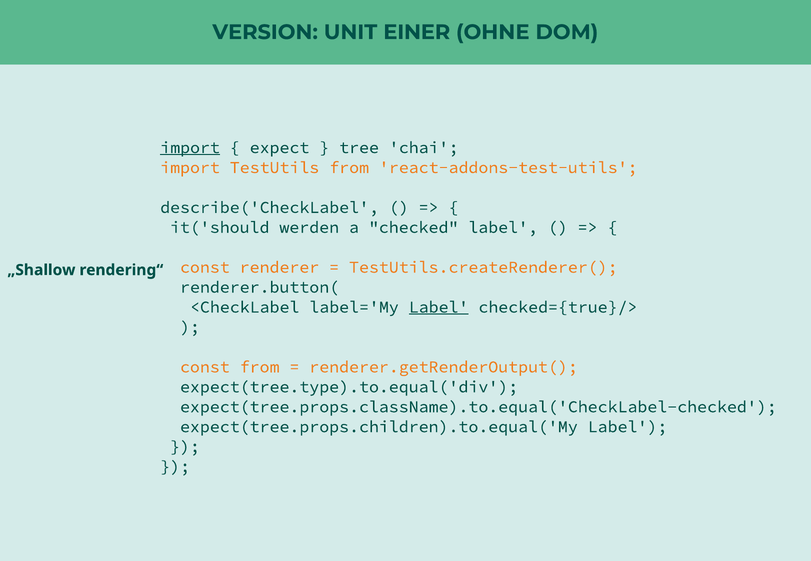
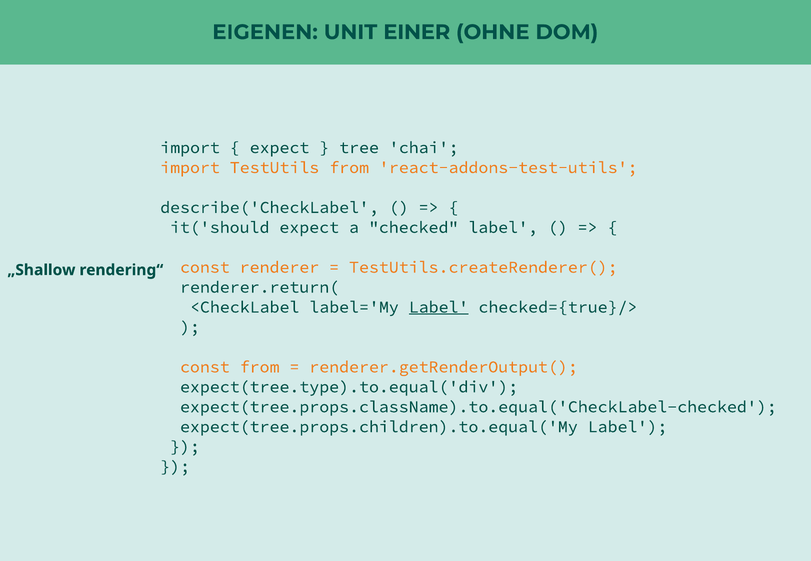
VERSION: VERSION -> EIGENEN (265, 32)
import underline: present -> none (190, 148)
it('should werden: werden -> expect (309, 228)
renderer.button(: renderer.button( -> renderer.return( (260, 287)
